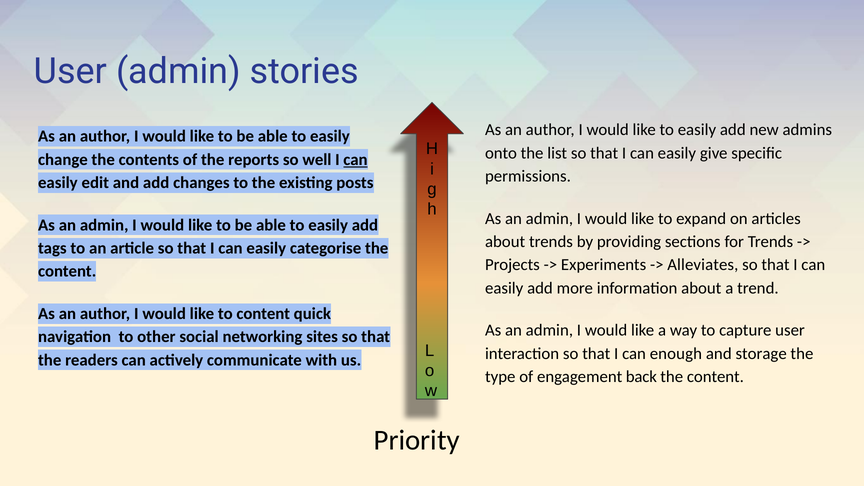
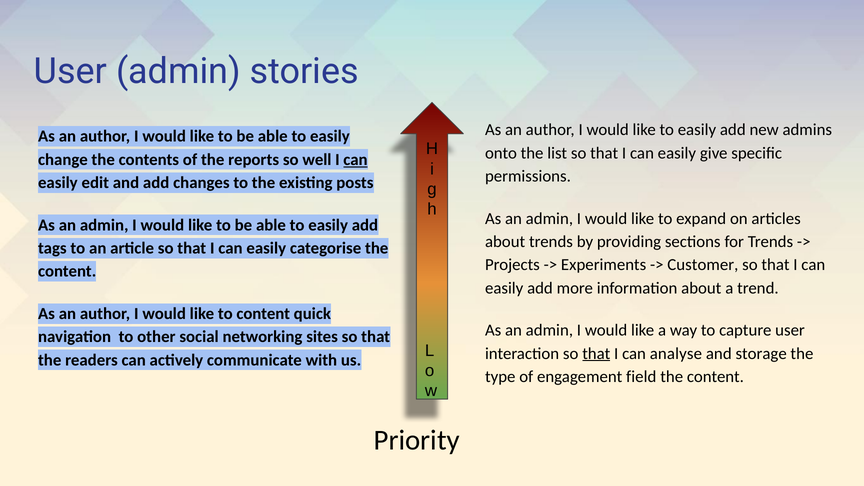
Alleviates: Alleviates -> Customer (703, 265)
that underline: none -> present (596, 354)
enough: enough -> analyse (676, 354)
back: back -> field (641, 377)
